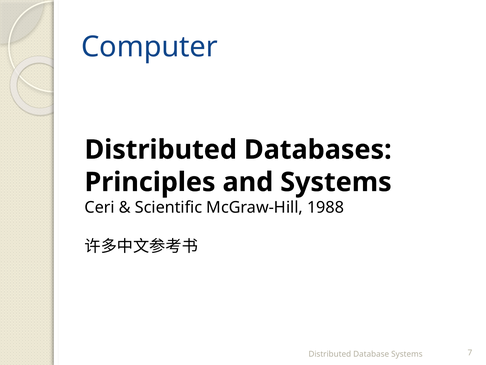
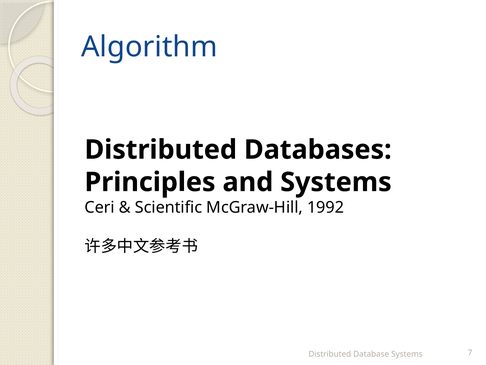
Computer: Computer -> Algorithm (149, 47)
1988: 1988 -> 1992 (326, 207)
